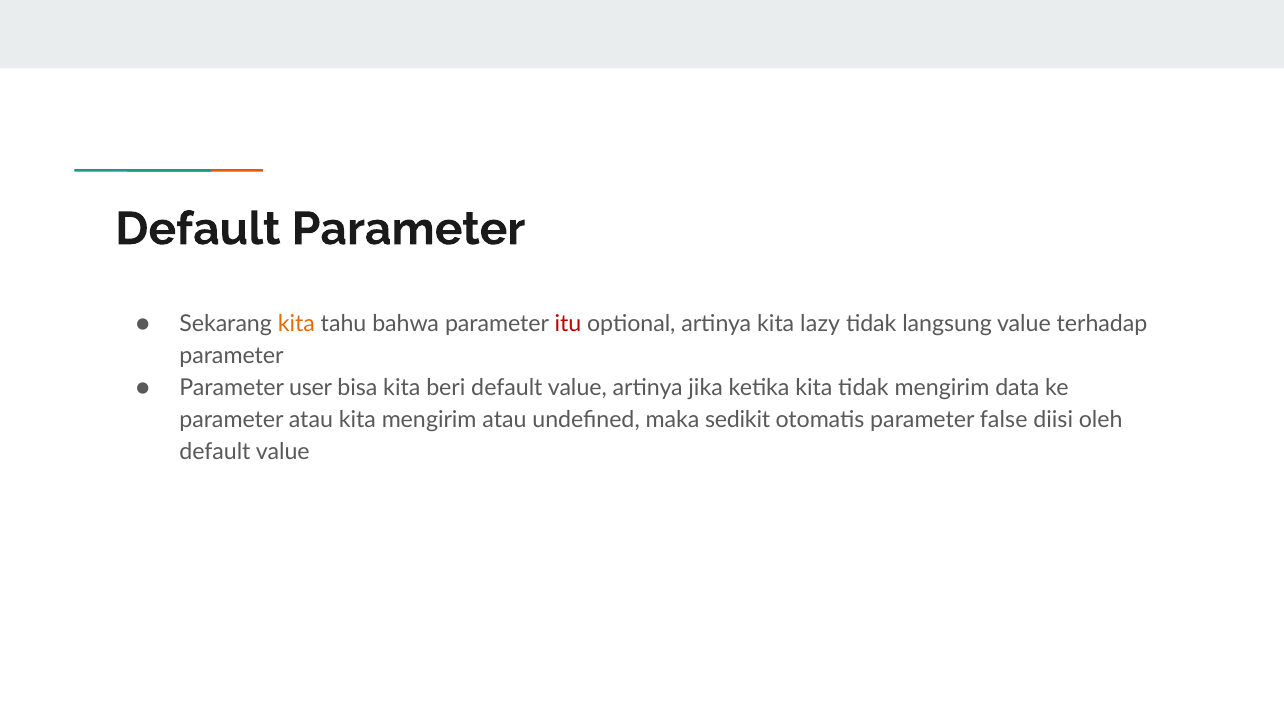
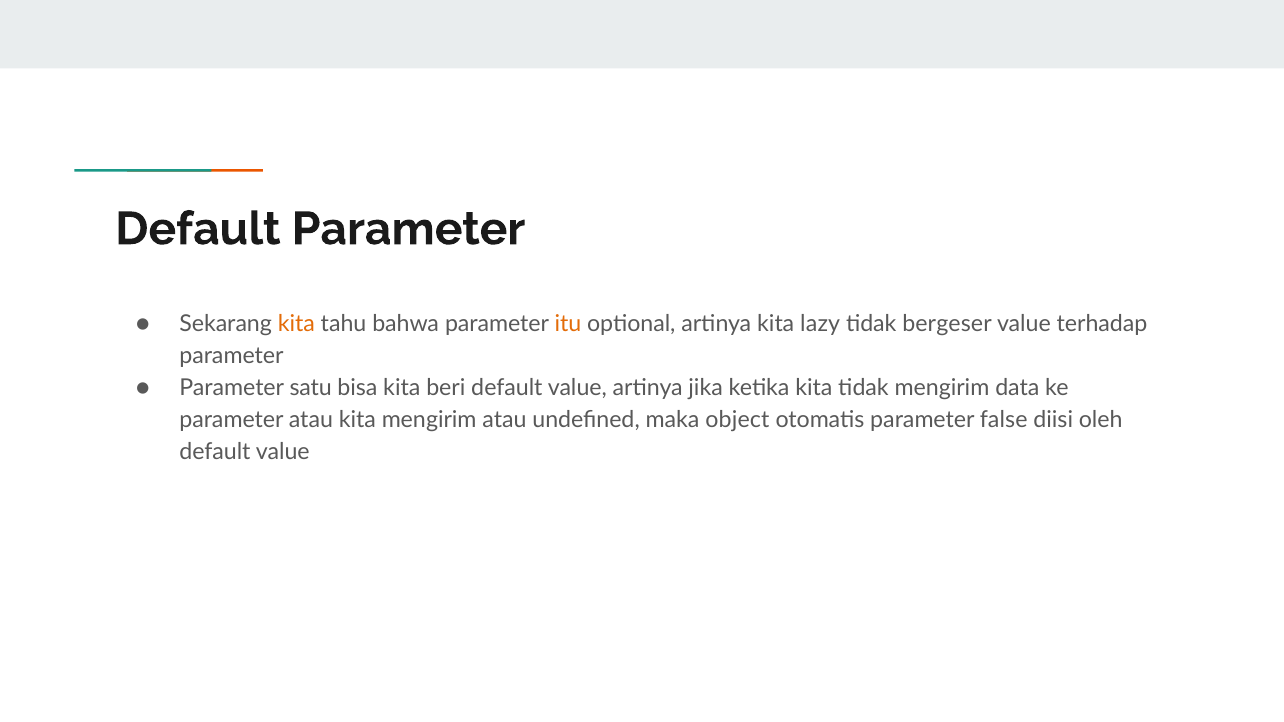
itu colour: red -> orange (568, 324)
langsung: langsung -> bergeser (947, 324)
user: user -> satu (311, 388)
sedikit: sedikit -> object (737, 420)
